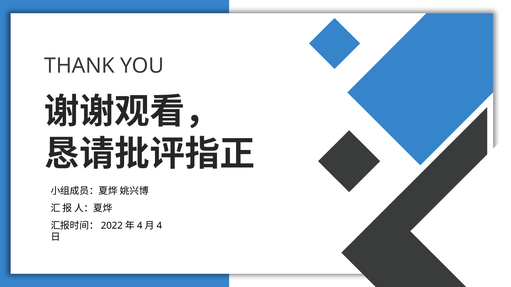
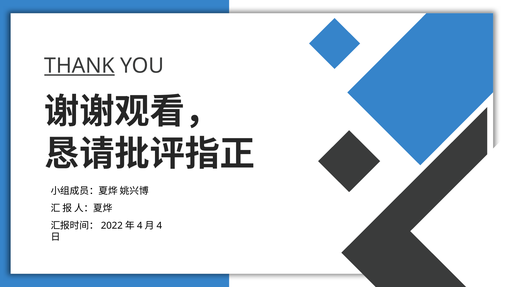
THANK underline: none -> present (80, 66)
